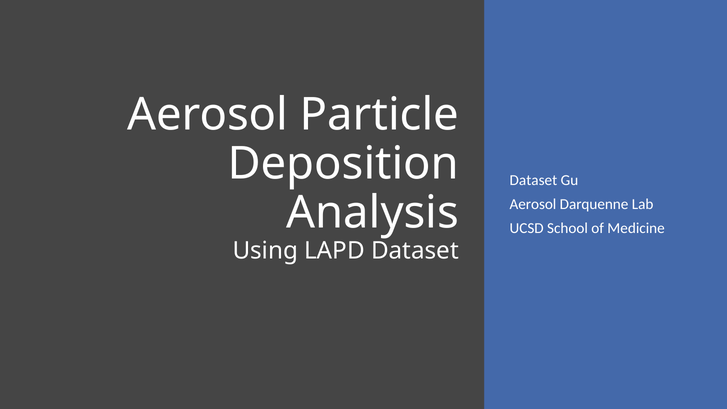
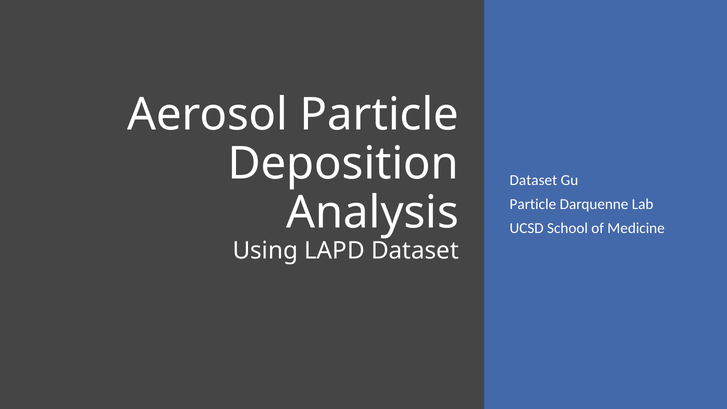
Aerosol: Aerosol -> Particle (533, 204)
